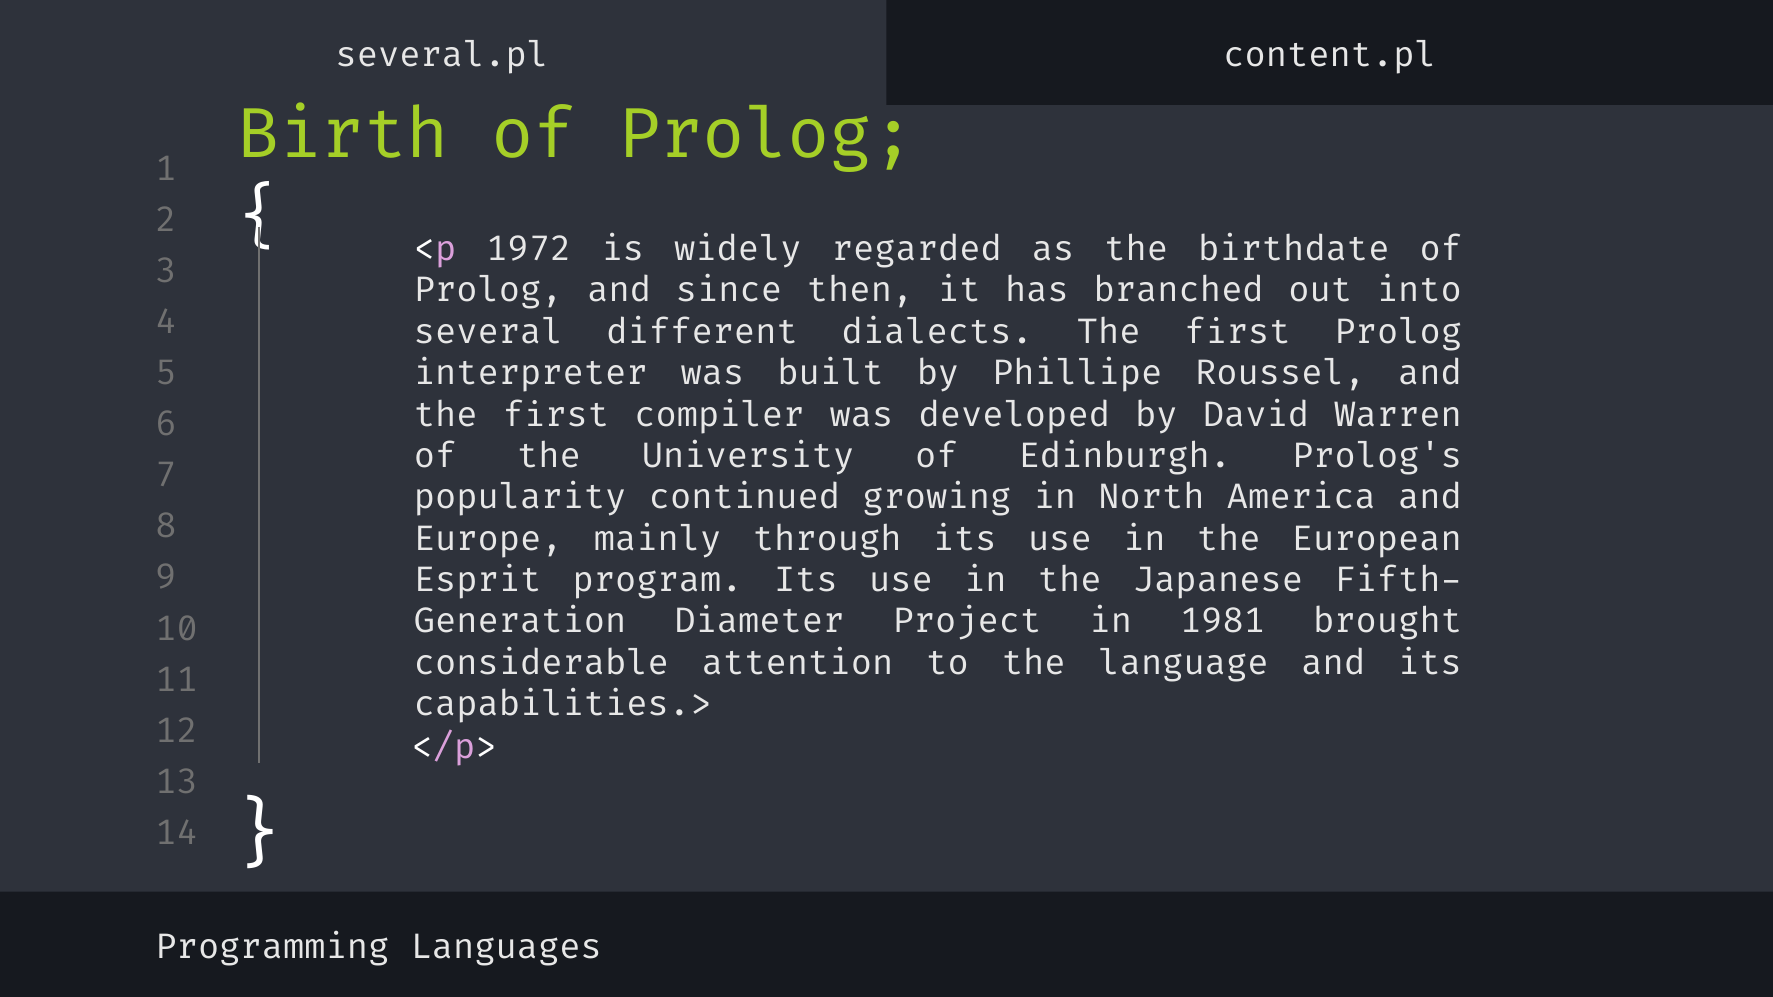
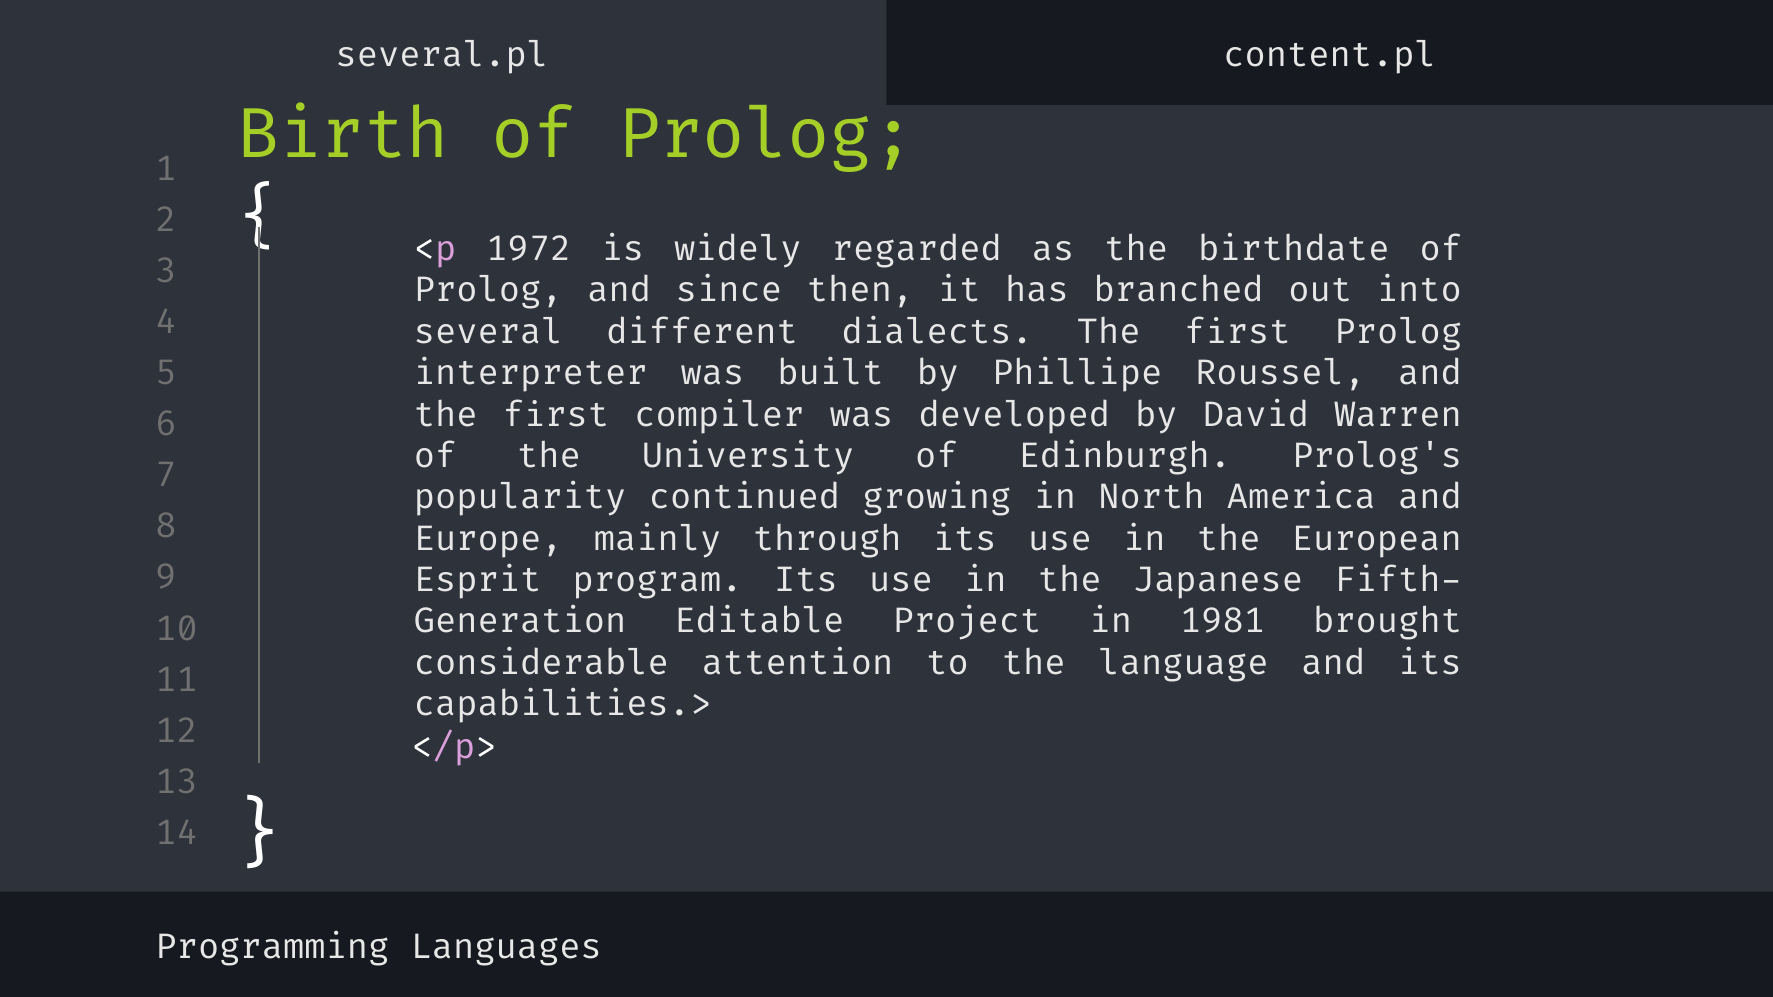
Diameter: Diameter -> Editable (759, 622)
